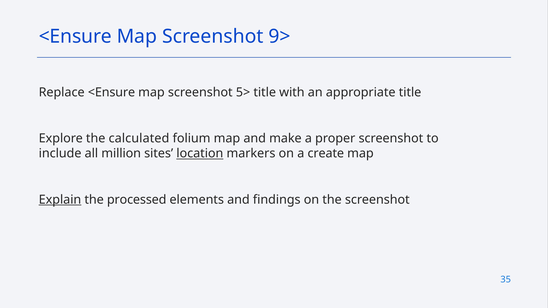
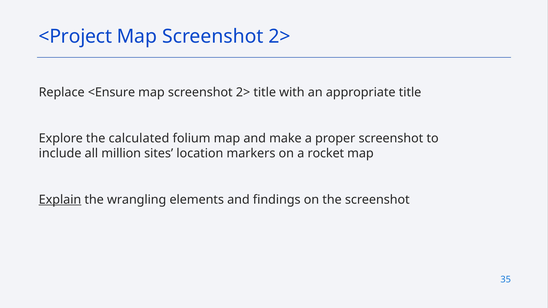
<Ensure: <Ensure -> <Project (75, 37)
9>: 9> -> 2> (280, 37)
5>: 5> -> 2> (243, 93)
location underline: present -> none (200, 154)
create: create -> rocket (326, 154)
processed: processed -> wrangling (137, 200)
